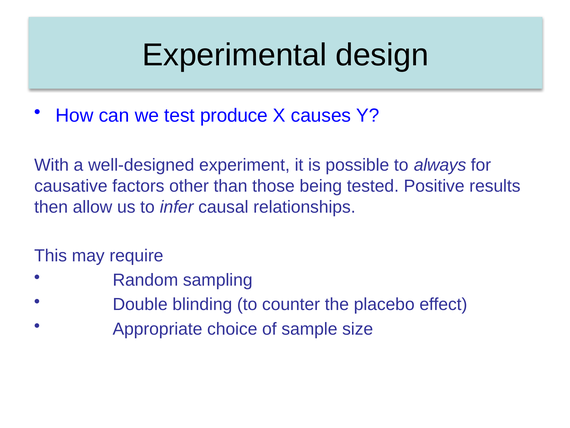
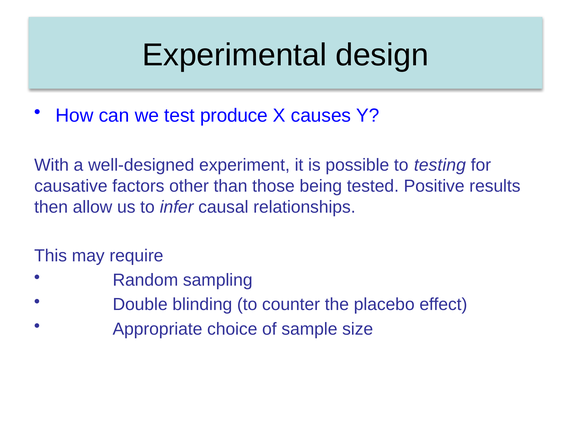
always: always -> testing (440, 165)
